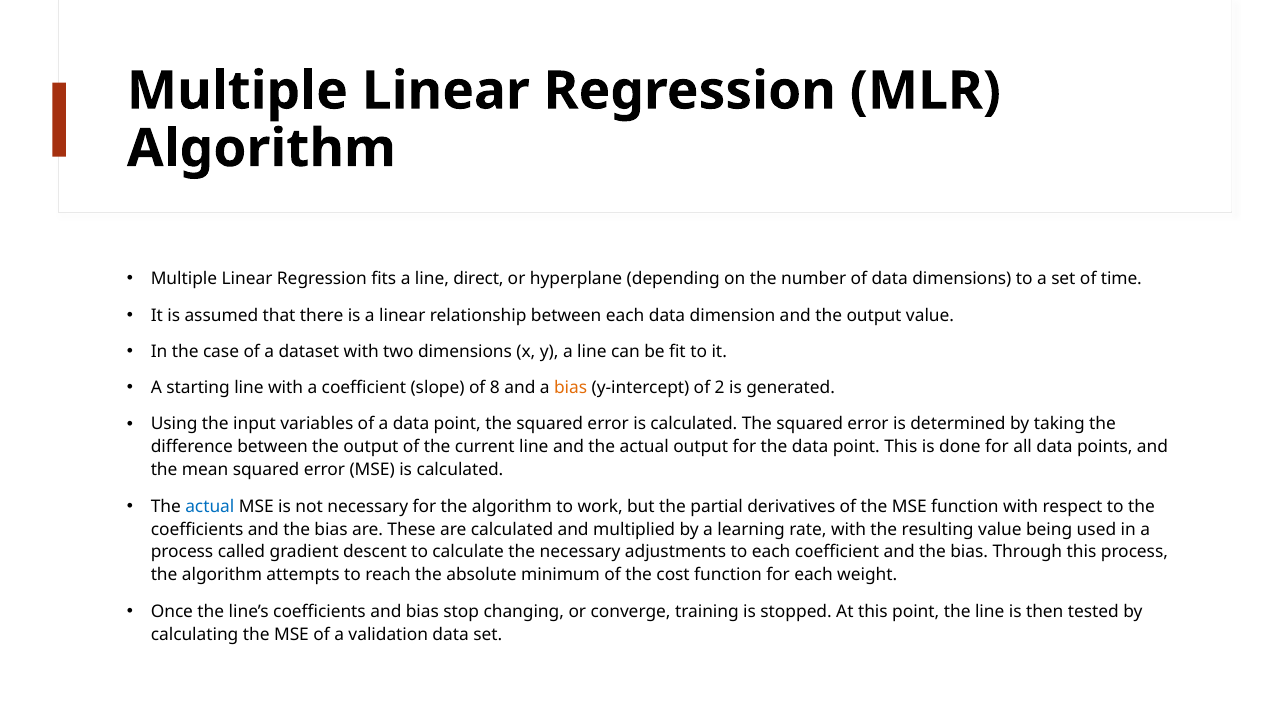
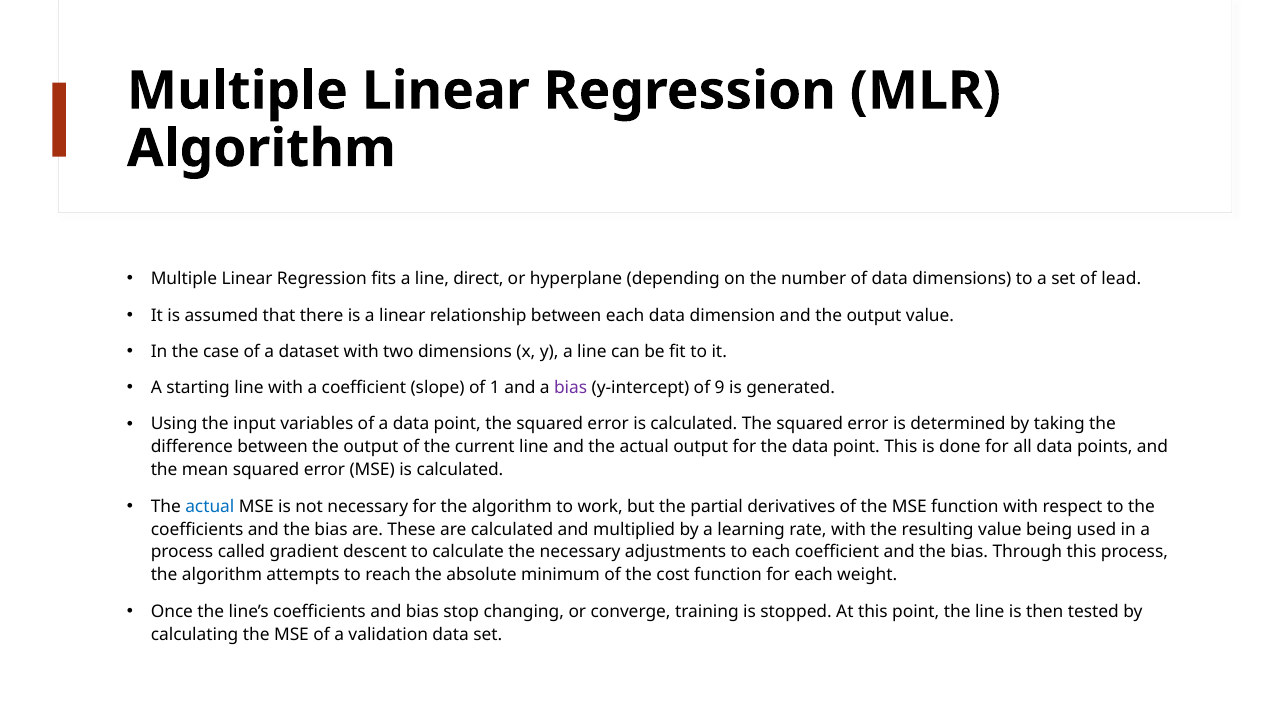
time: time -> lead (1121, 279)
8: 8 -> 1 (495, 388)
bias colour: orange -> purple (571, 388)
2: 2 -> 9 (720, 388)
